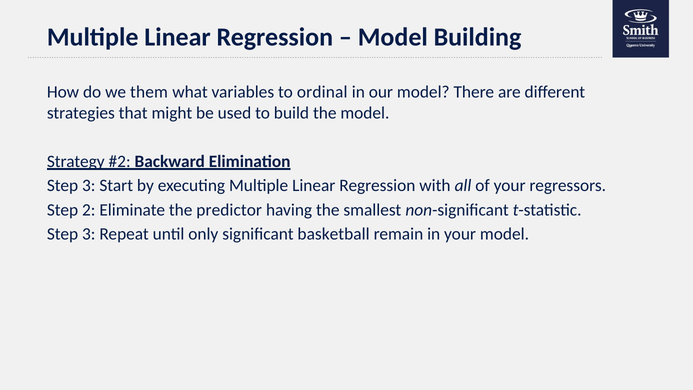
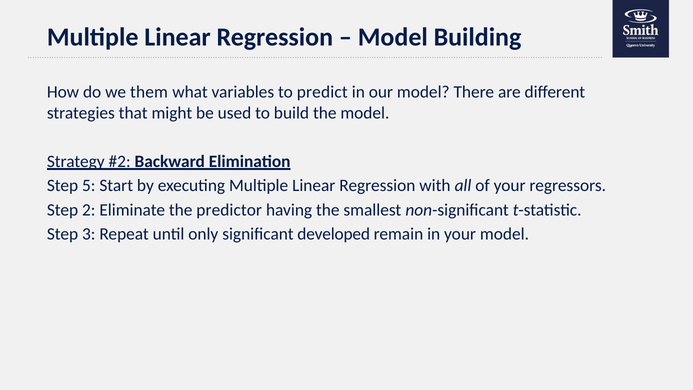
ordinal: ordinal -> predict (322, 92)
3: 3 -> 5 (89, 186)
basketball: basketball -> developed (334, 234)
